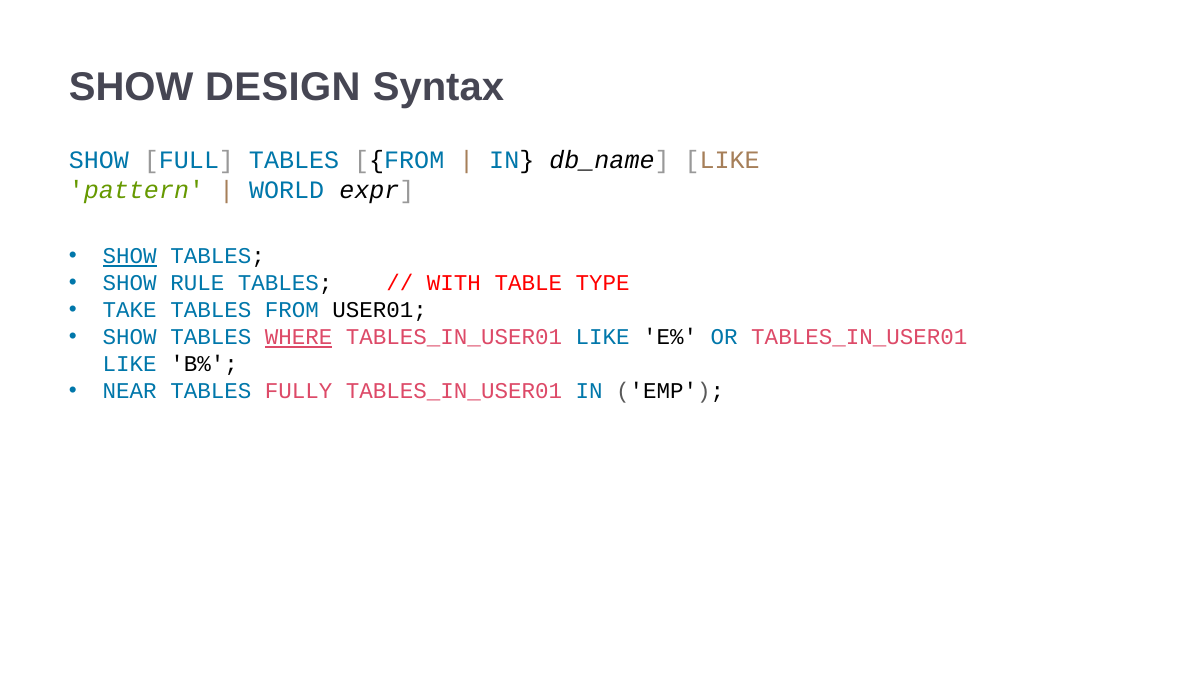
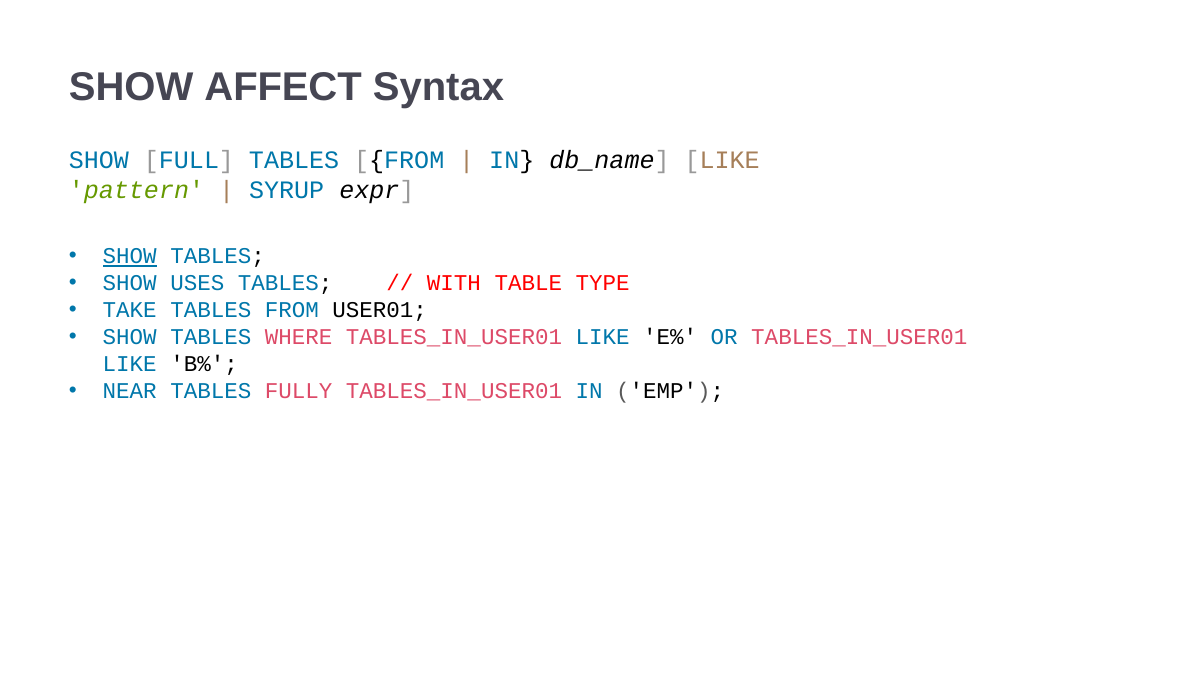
DESIGN: DESIGN -> AFFECT (283, 87)
WORLD: WORLD -> SYRUP (287, 190)
RULE: RULE -> USES (197, 283)
WHERE underline: present -> none (299, 337)
